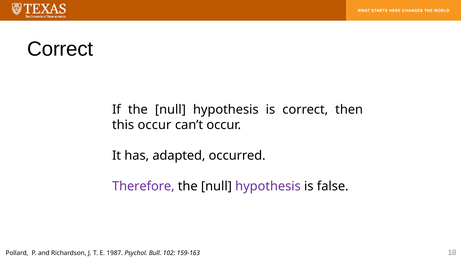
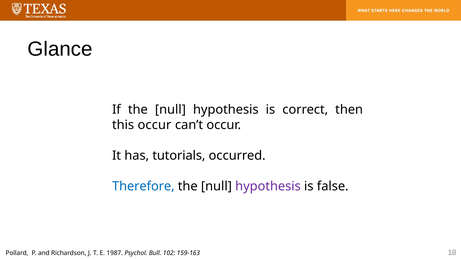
Correct: Correct -> Glance (60, 49)
adapted: adapted -> tutorials (179, 156)
Therefore colour: purple -> blue (143, 187)
